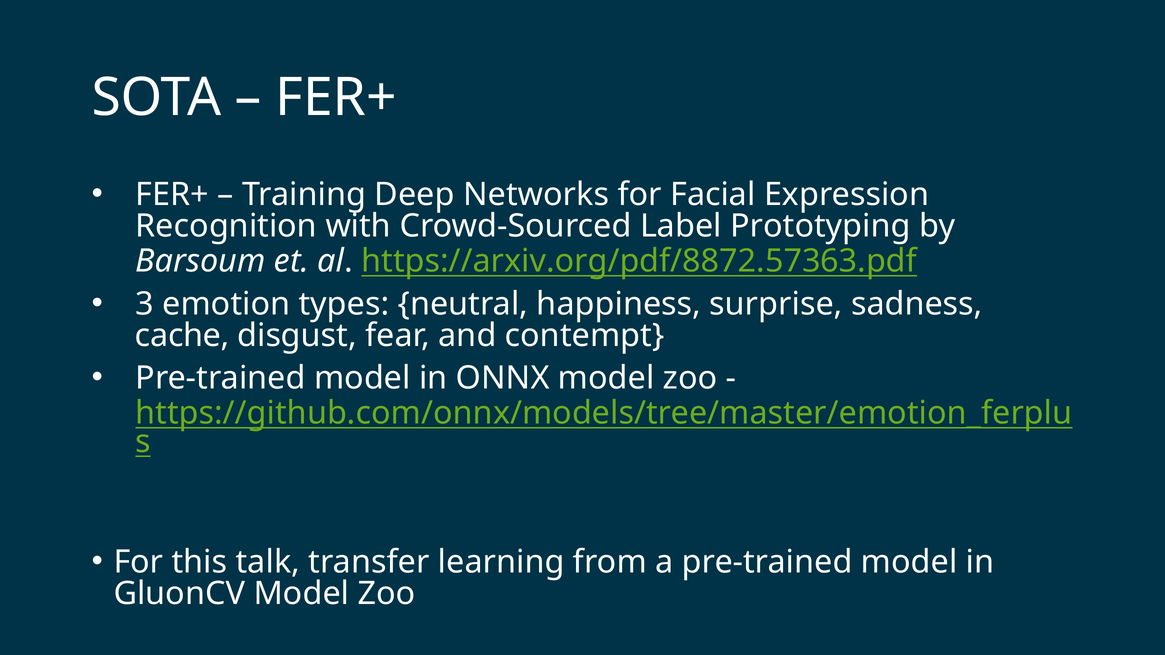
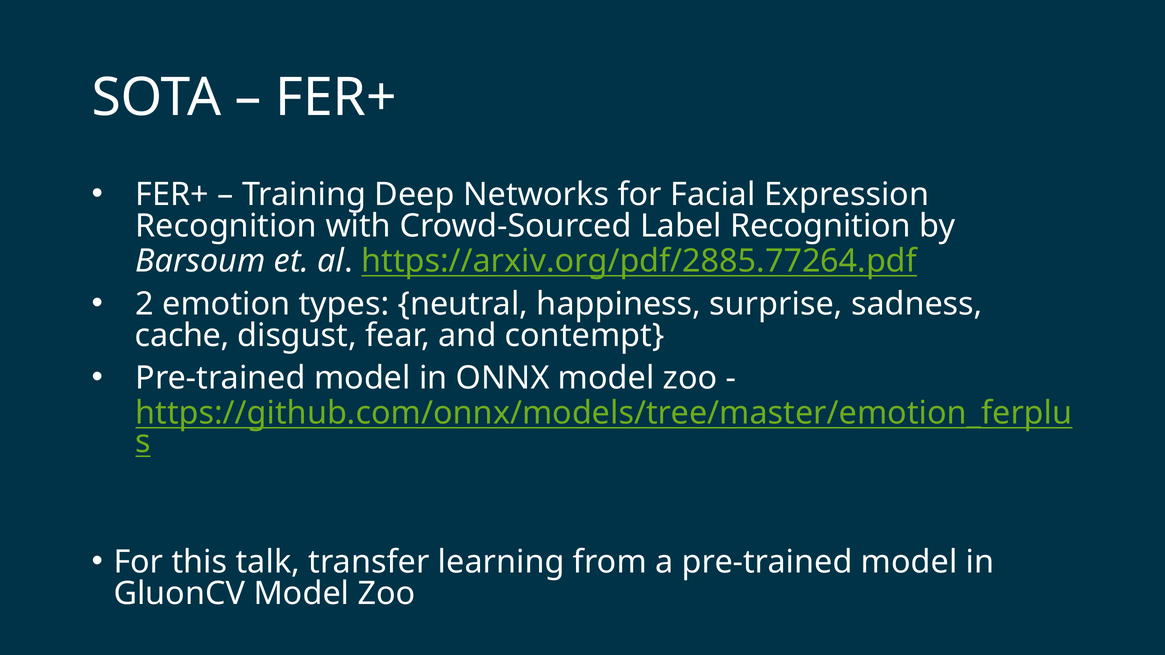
Label Prototyping: Prototyping -> Recognition (821, 226)
https://arxiv.org/pdf/8872.57363.pdf: https://arxiv.org/pdf/8872.57363.pdf -> https://arxiv.org/pdf/2885.77264.pdf (639, 261)
3: 3 -> 2 (145, 304)
